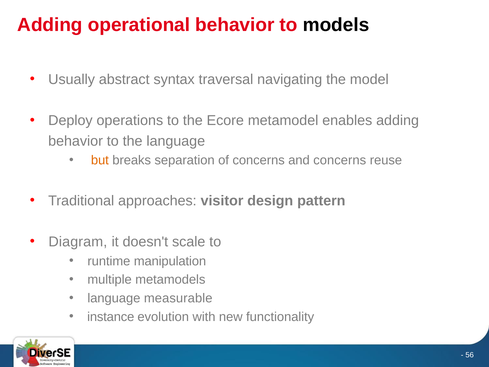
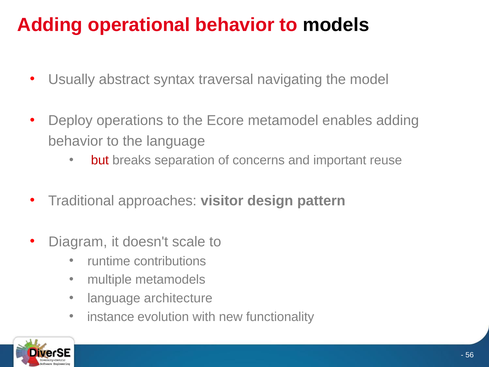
but colour: orange -> red (100, 160)
and concerns: concerns -> important (340, 160)
manipulation: manipulation -> contributions (170, 261)
measurable: measurable -> architecture (178, 298)
